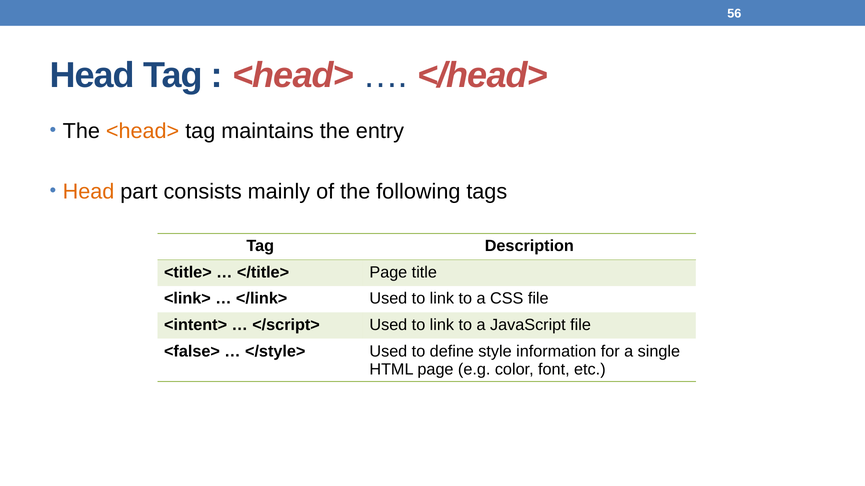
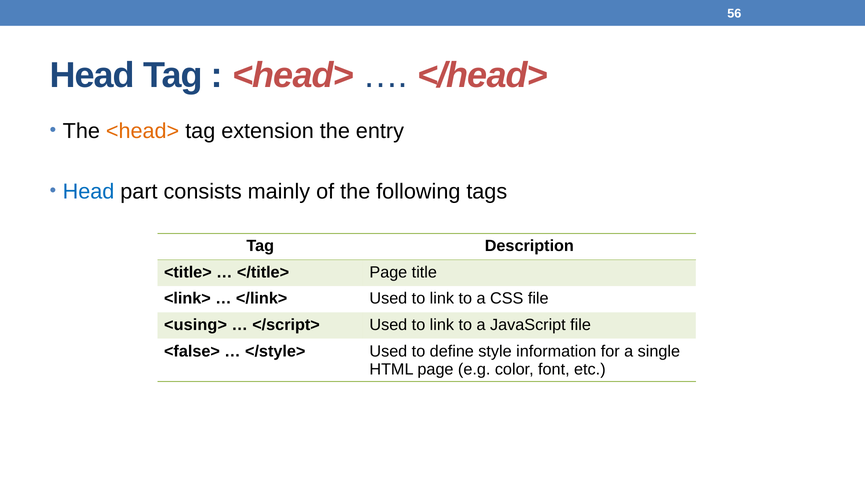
maintains: maintains -> extension (268, 131)
Head colour: orange -> blue (89, 192)
<intent>: <intent> -> <using> (196, 325)
